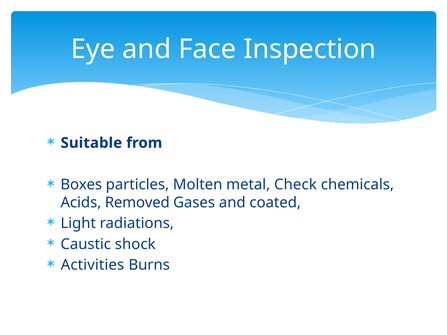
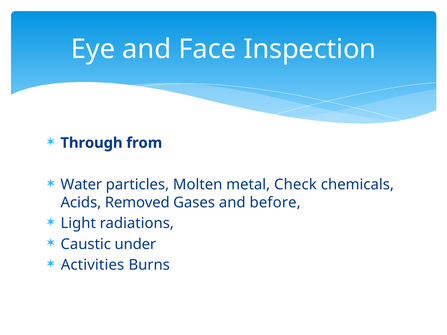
Suitable: Suitable -> Through (92, 143)
Boxes: Boxes -> Water (81, 185)
coated: coated -> before (275, 203)
shock: shock -> under (135, 244)
